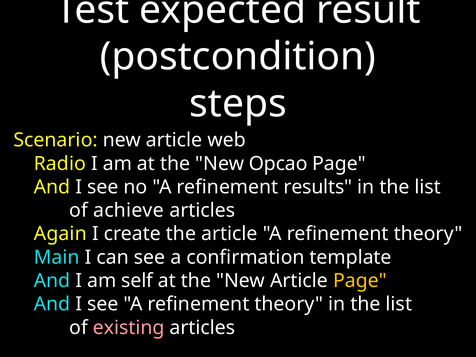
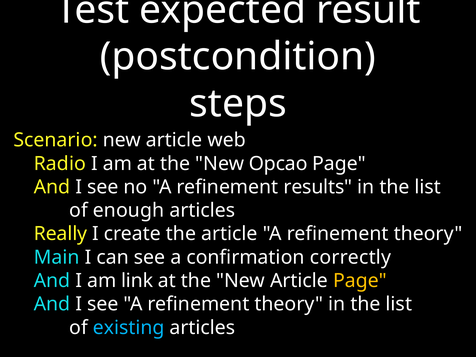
achieve: achieve -> enough (129, 210)
Again: Again -> Really (60, 234)
template: template -> correctly (351, 257)
self: self -> link (137, 281)
existing colour: pink -> light blue (129, 328)
